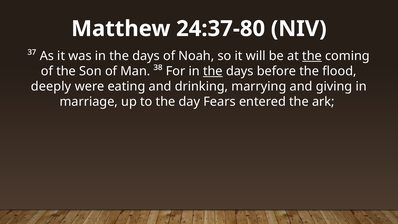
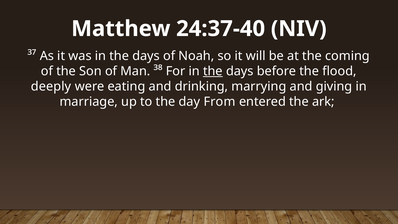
24:37-80: 24:37-80 -> 24:37-40 (221, 29)
the underline: present -> none (312, 56)
Fears: Fears -> From (219, 102)
